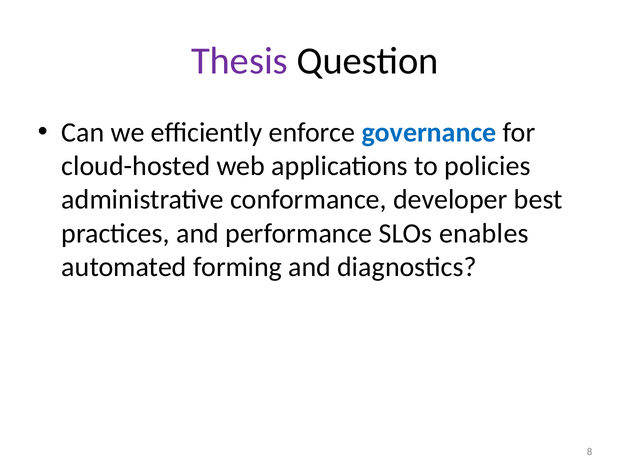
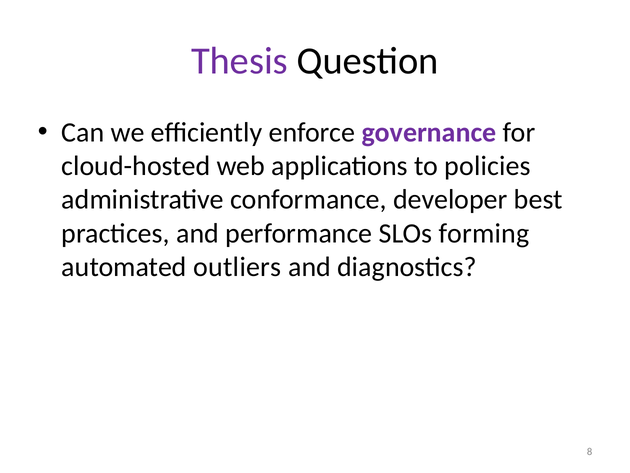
governance colour: blue -> purple (429, 132)
enables: enables -> forming (484, 233)
forming: forming -> outliers (237, 267)
